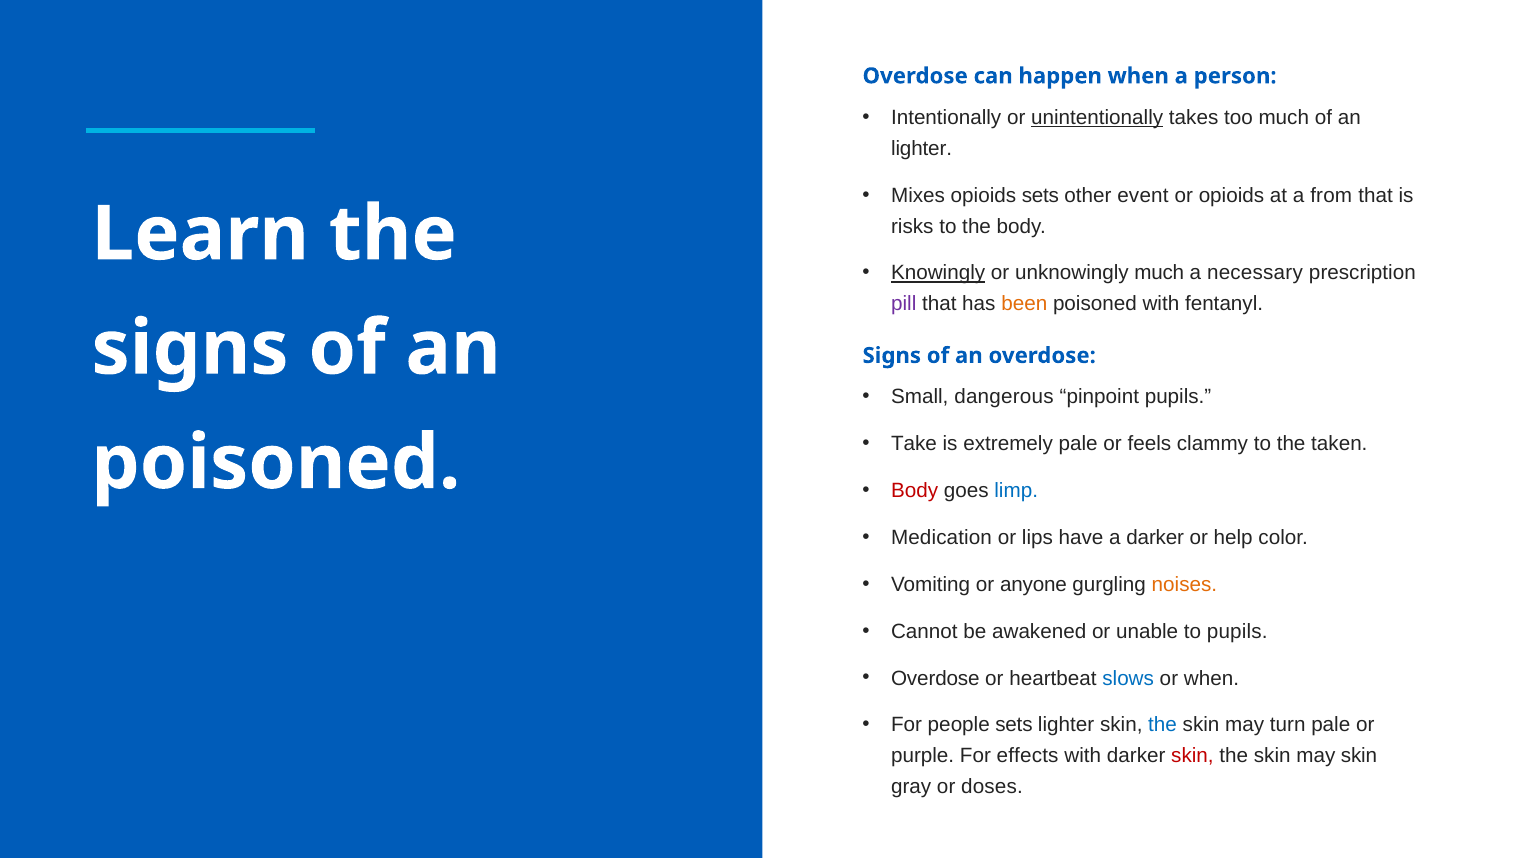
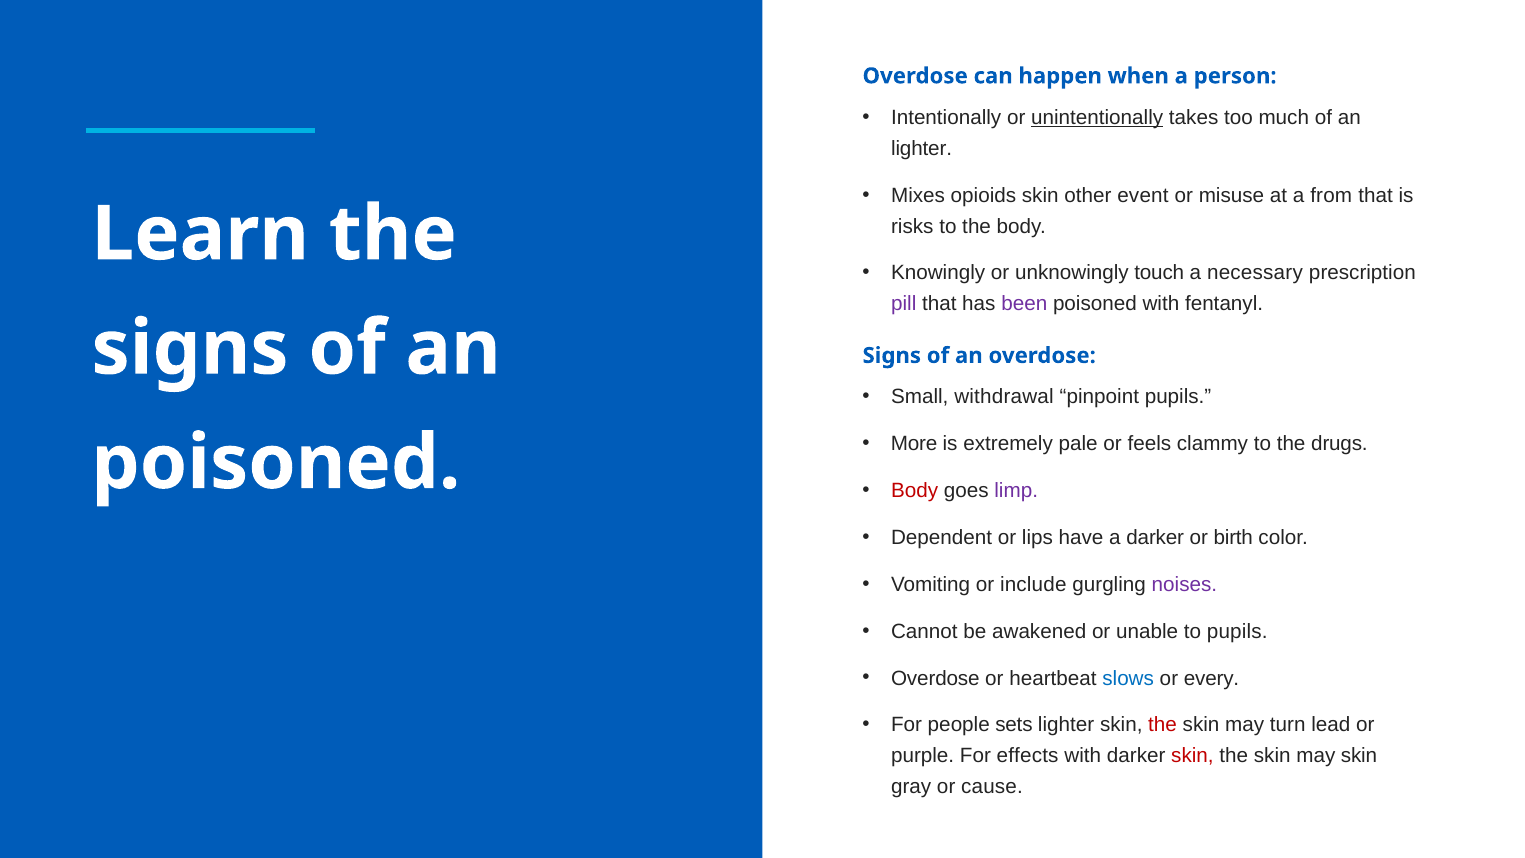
opioids sets: sets -> skin (1040, 195)
or opioids: opioids -> misuse (1231, 195)
Knowingly underline: present -> none (938, 273)
unknowingly much: much -> touch (1159, 273)
been colour: orange -> purple (1024, 304)
dangerous: dangerous -> withdrawal (1004, 397)
Take: Take -> More (914, 444)
taken: taken -> drugs (1339, 444)
limp colour: blue -> purple (1016, 491)
Medication: Medication -> Dependent (942, 538)
help: help -> birth (1233, 538)
anyone: anyone -> include (1033, 585)
noises colour: orange -> purple (1184, 585)
or when: when -> every (1212, 678)
the colour: blue -> red (1163, 725)
turn pale: pale -> lead (1331, 725)
doses: doses -> cause (992, 787)
